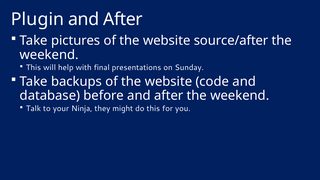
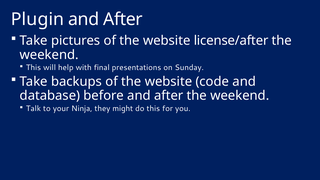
source/after: source/after -> license/after (231, 41)
